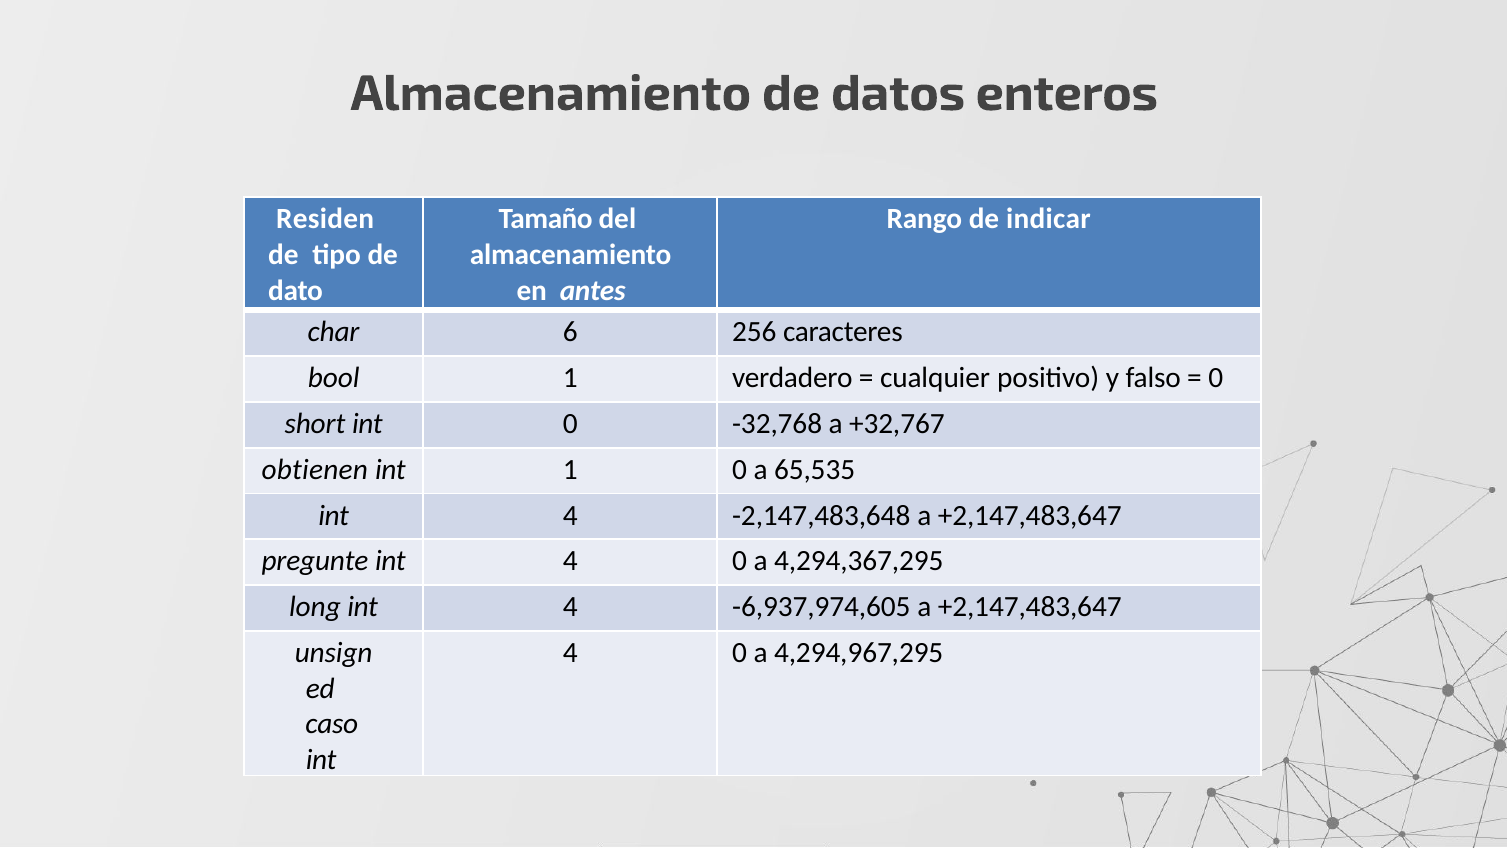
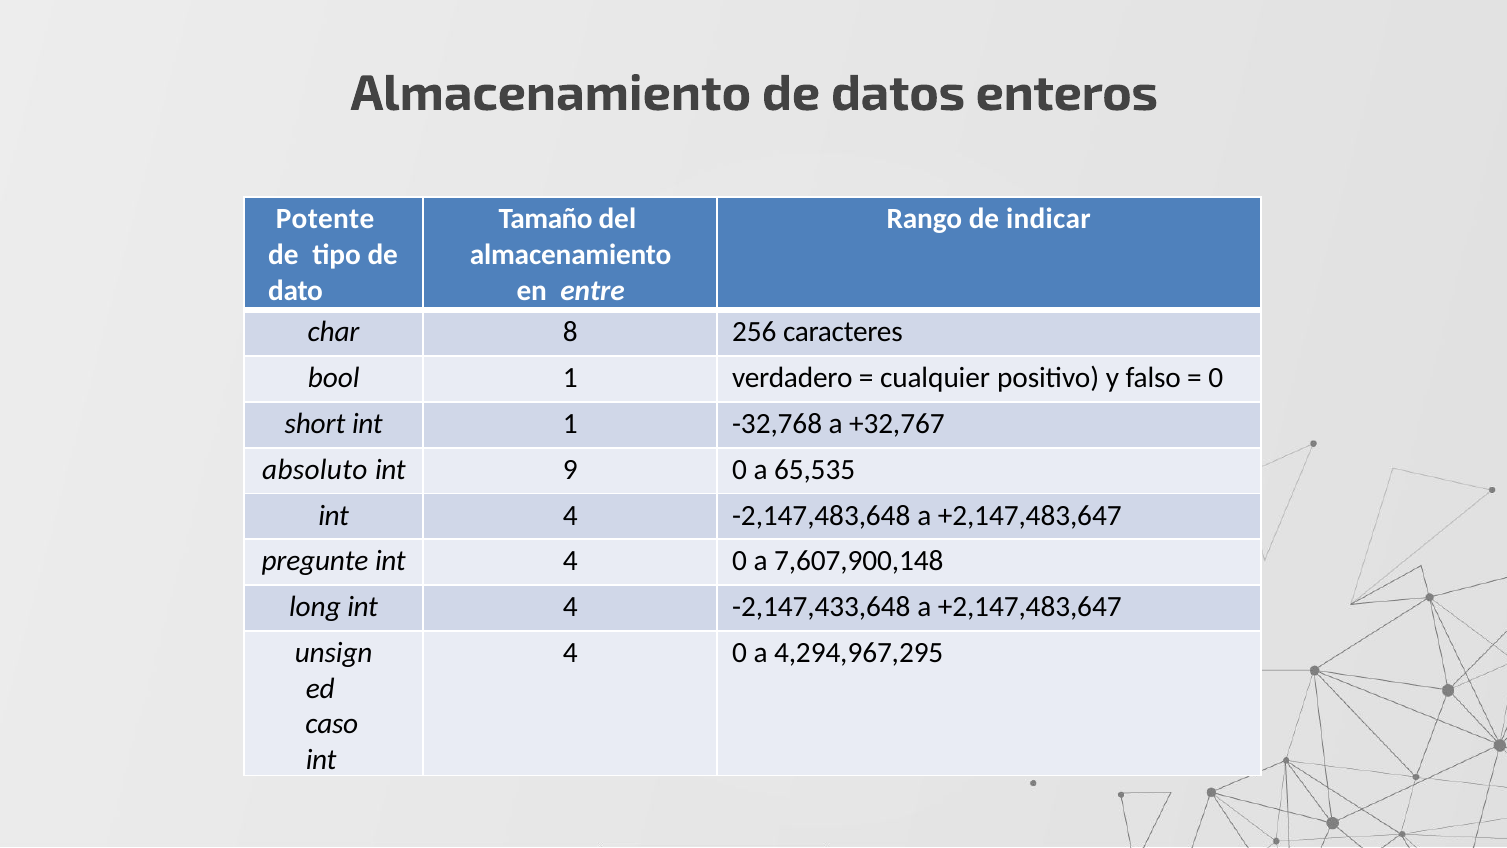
Residen: Residen -> Potente (325, 219)
antes: antes -> entre (593, 290)
6: 6 -> 8 (570, 332)
int 0: 0 -> 1 (570, 424)
obtienen: obtienen -> absoluto (315, 469)
int 1: 1 -> 9 (570, 469)
4,294,367,295: 4,294,367,295 -> 7,607,900,148 (859, 561)
-6,937,974,605: -6,937,974,605 -> -2,147,433,648 (821, 607)
